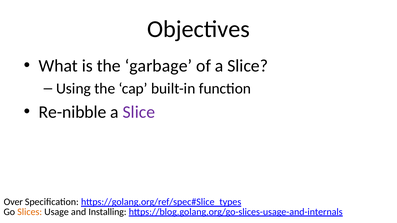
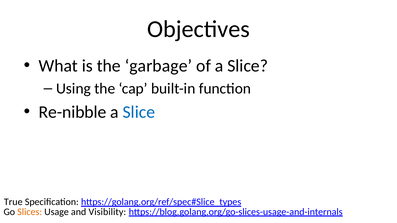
Slice colour: purple -> blue (139, 112)
Over: Over -> True (13, 202)
Installing: Installing -> Visibility (107, 212)
